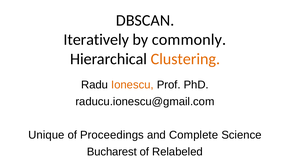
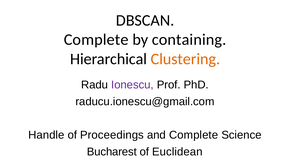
Iteratively: Iteratively -> Complete (96, 40)
commonly: commonly -> containing (189, 40)
Ionescu colour: orange -> purple (132, 85)
Unique: Unique -> Handle (46, 135)
Relabeled: Relabeled -> Euclidean (177, 152)
